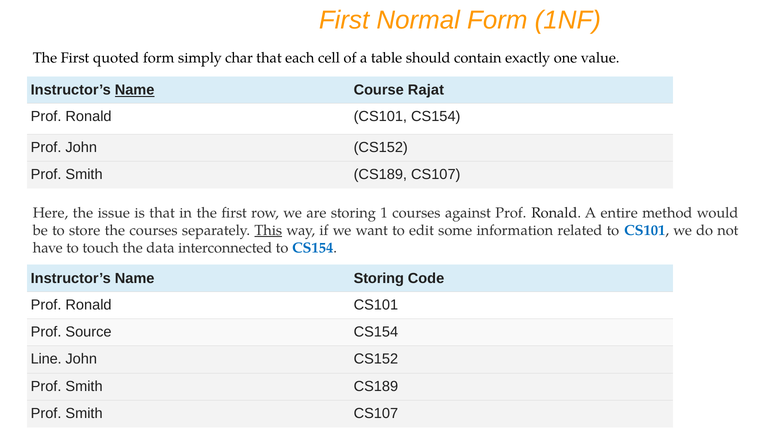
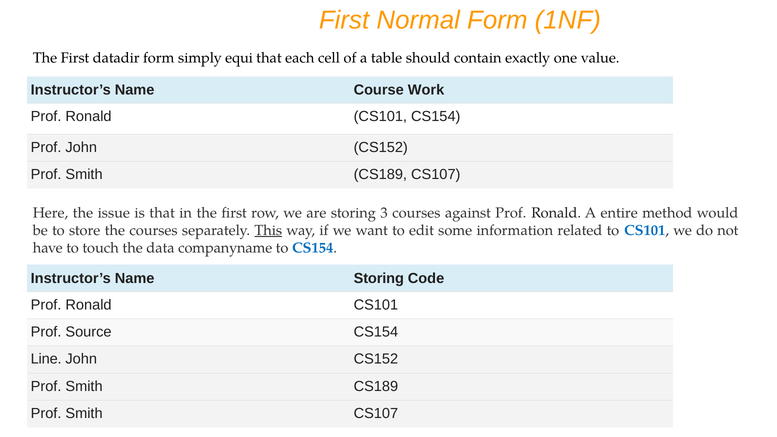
quoted: quoted -> datadir (116, 58)
char: char -> equi (239, 58)
Name underline: present -> none (135, 90)
Rajat: Rajat -> Work (426, 90)
1: 1 -> 3 (384, 213)
interconnected: interconnected -> companyname (225, 248)
